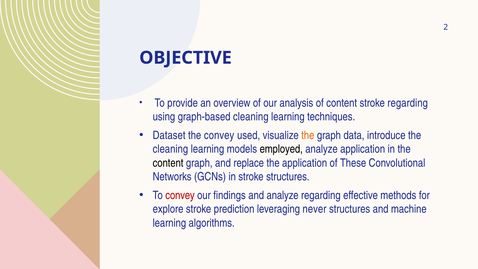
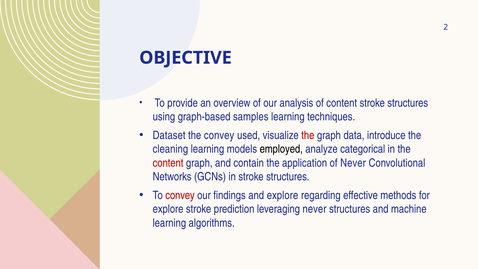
content stroke regarding: regarding -> structures (408, 103)
graph-based cleaning: cleaning -> samples (251, 117)
the colour: orange -> red (308, 135)
analyze application: application -> categorical (363, 149)
content colour: black -> red (168, 163)
replace: replace -> contain (249, 163)
of These: These -> Never (353, 163)
and analyze: analyze -> explore (283, 195)
